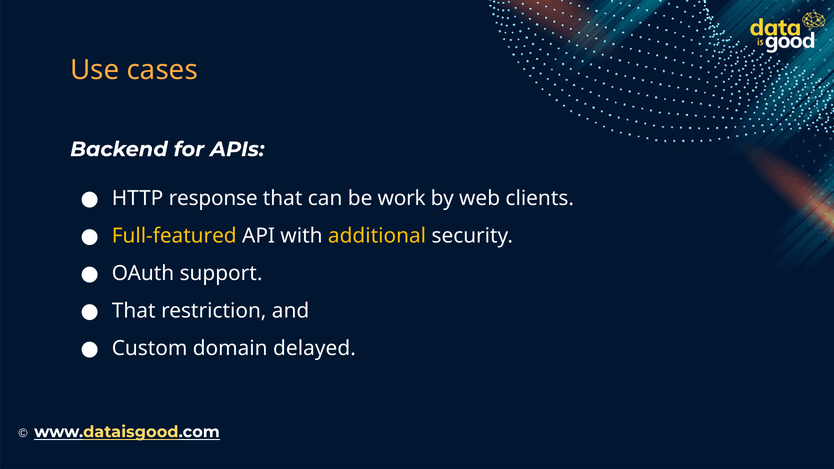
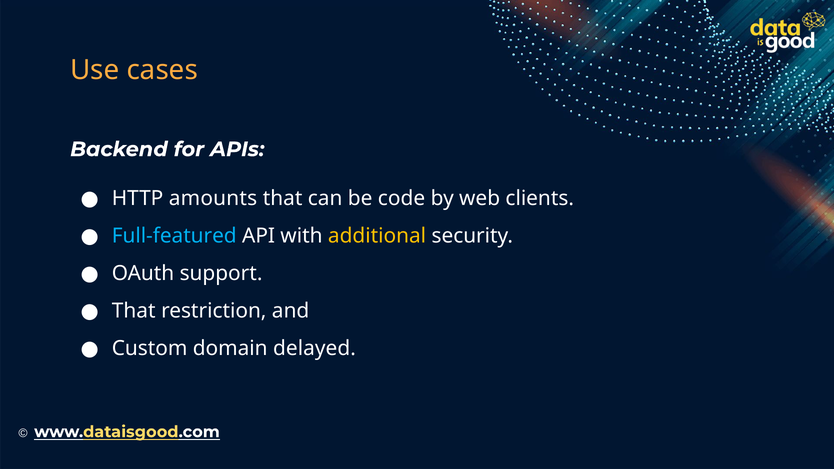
response: response -> amounts (213, 199)
work: work -> code (402, 199)
Full-featured colour: yellow -> light blue (174, 236)
